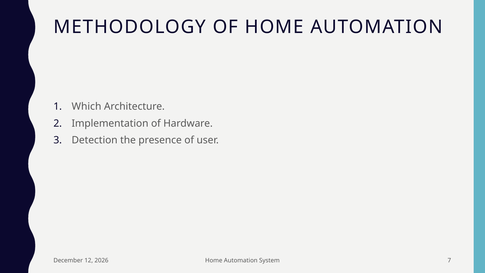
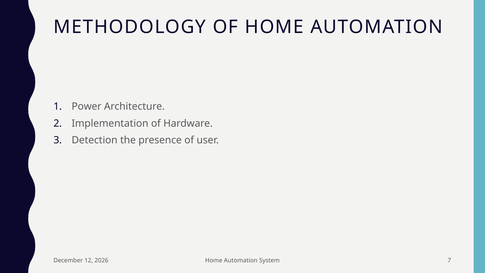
Which: Which -> Power (87, 106)
